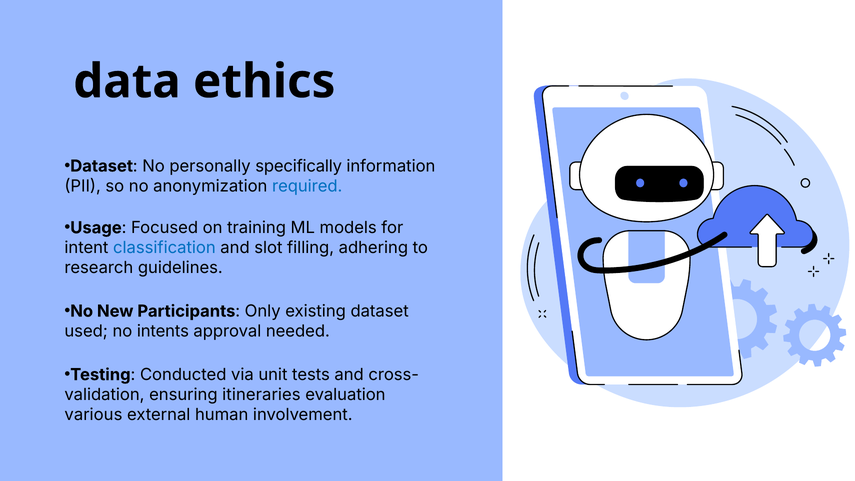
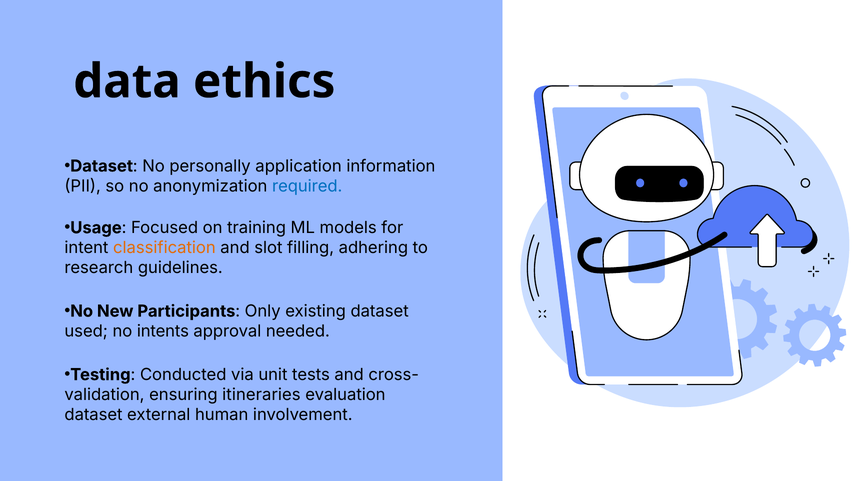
specifically: specifically -> application (299, 166)
classification colour: blue -> orange (164, 248)
various: various -> dataset (93, 415)
